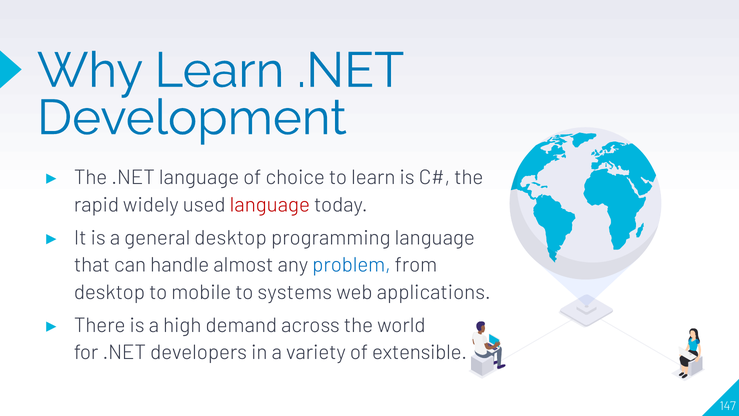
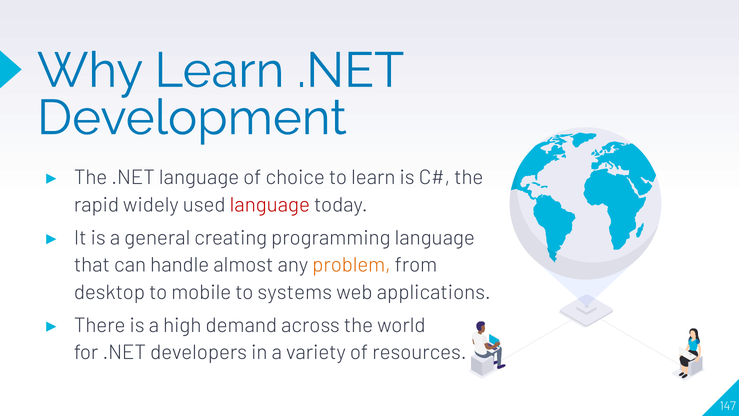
general desktop: desktop -> creating (231, 238)
problem colour: blue -> orange (351, 265)
extensible: extensible -> resources (419, 352)
